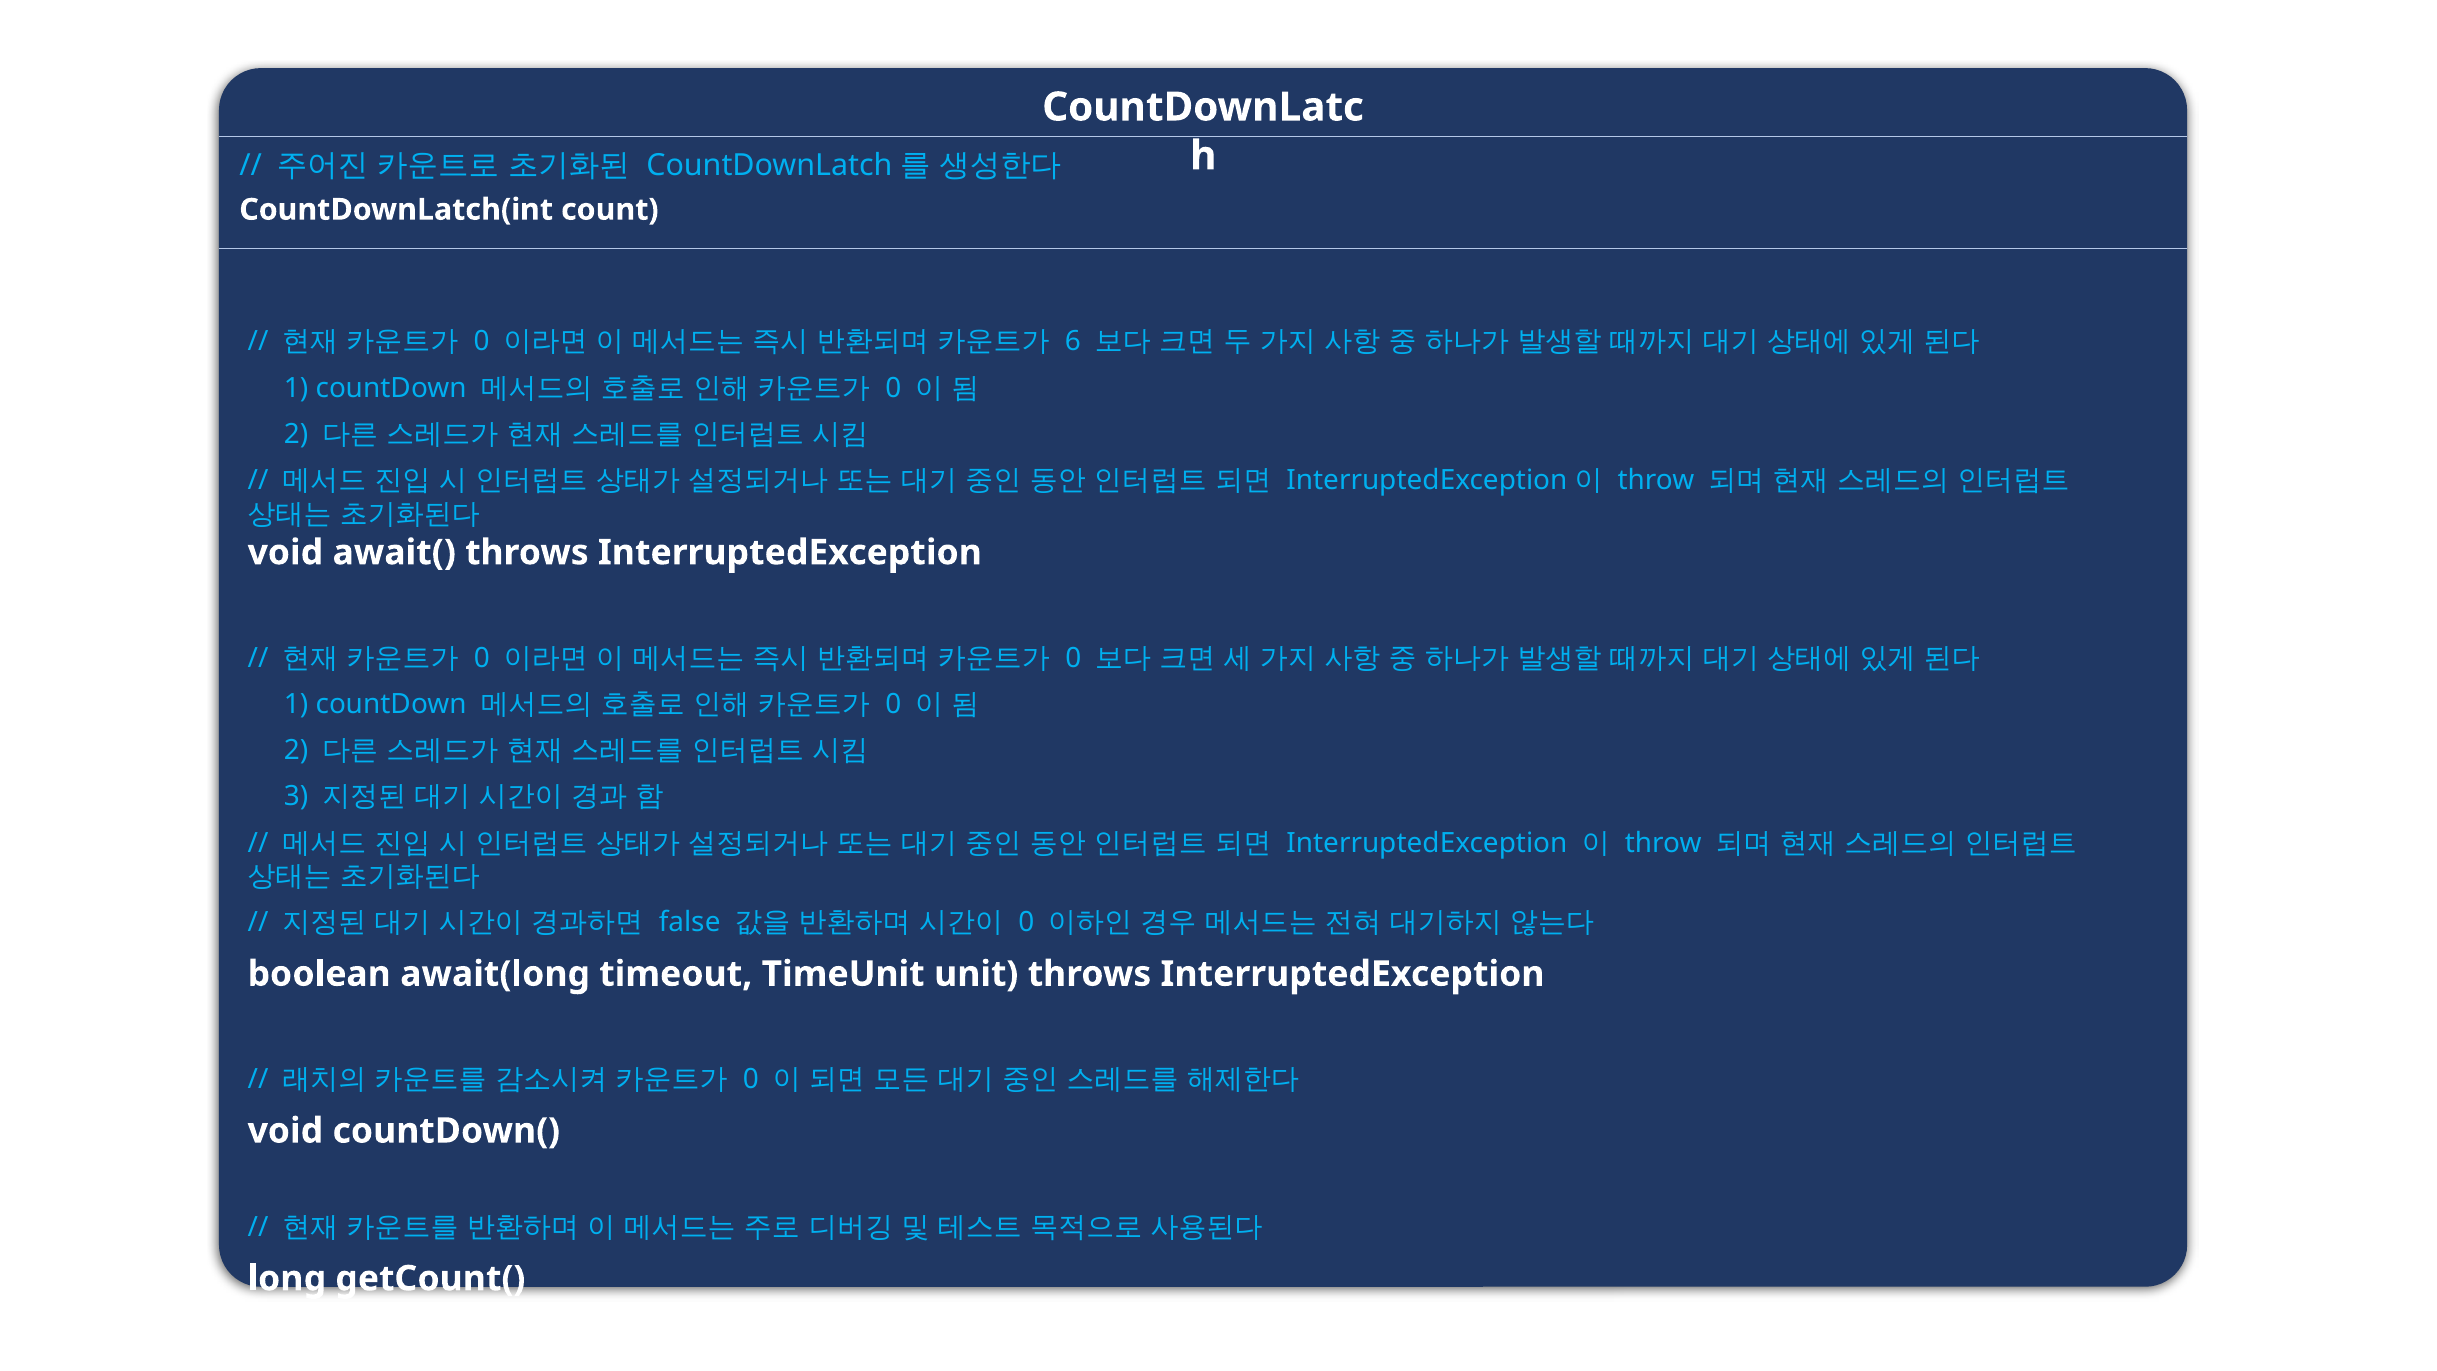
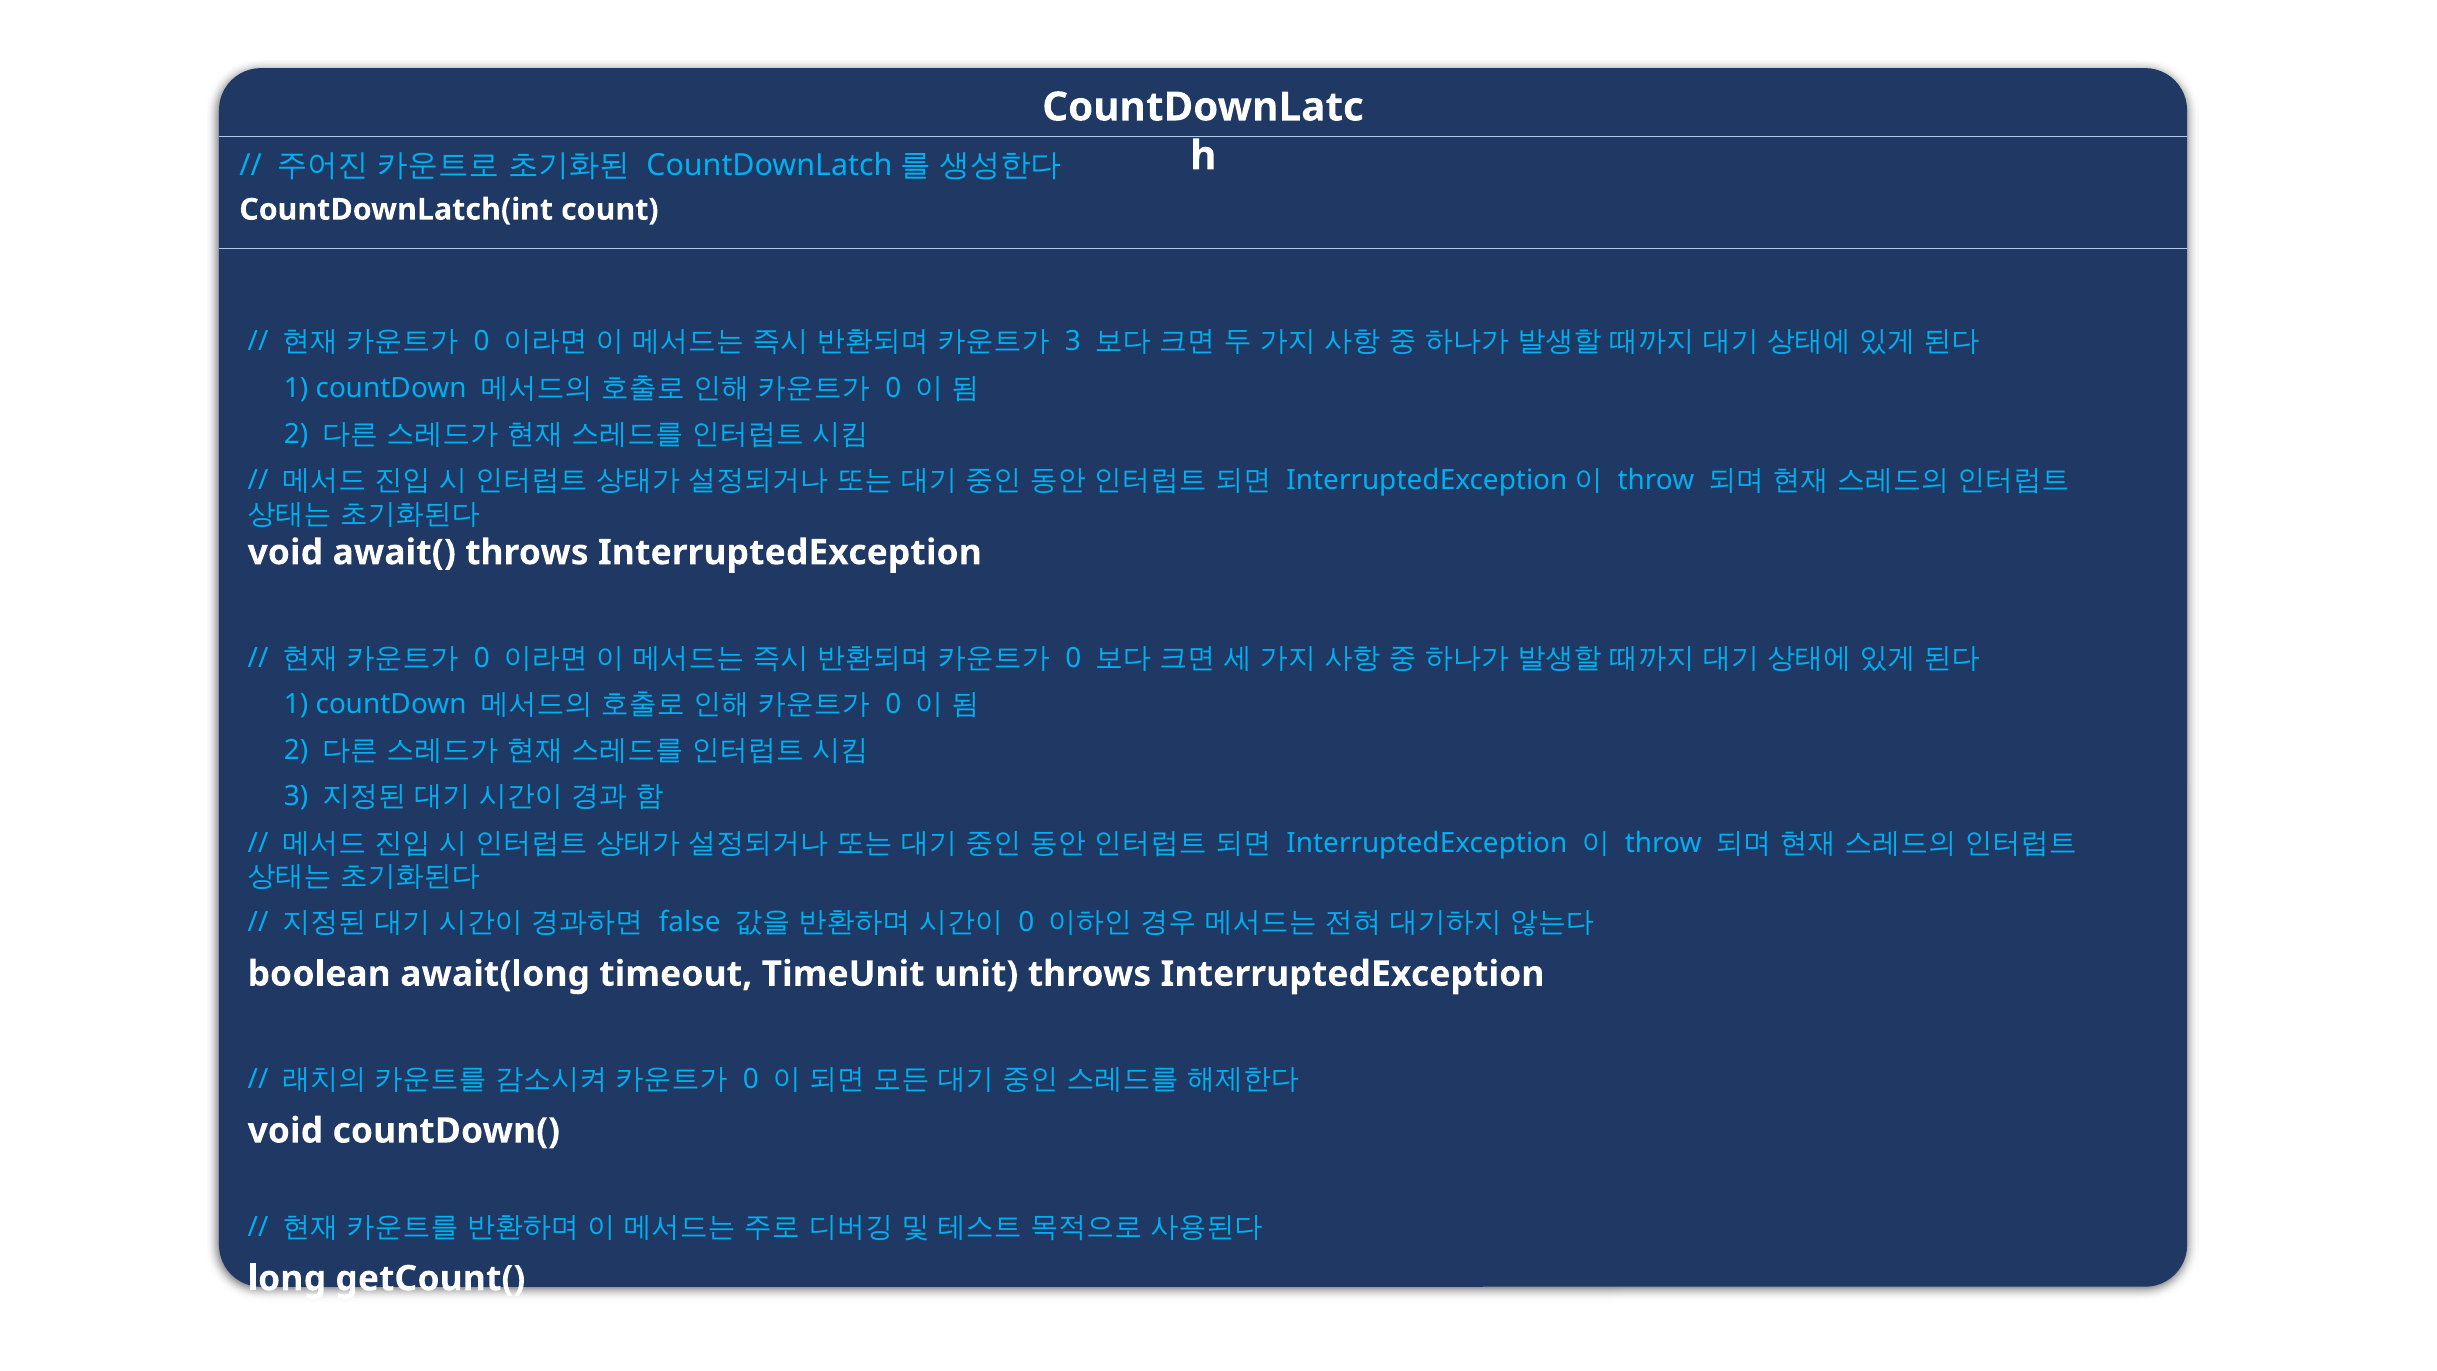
6: 6 -> 3 (1073, 342)
